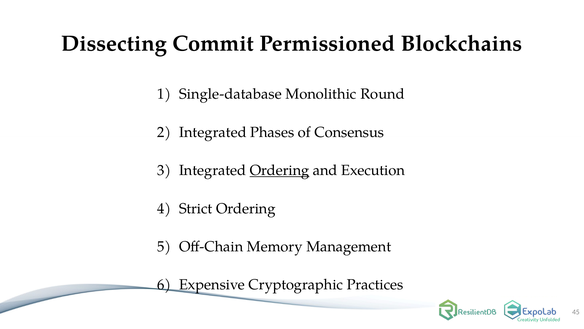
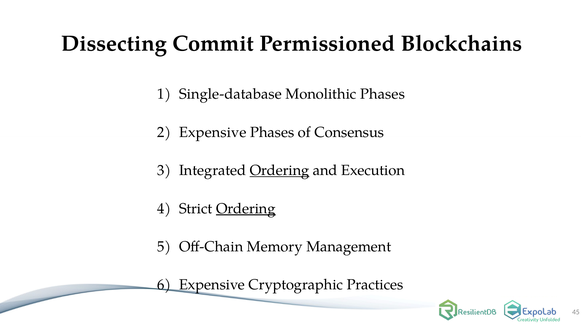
Monolithic Round: Round -> Phases (383, 94)
Integrated: Integrated -> Expensive (213, 132)
Ordering underline: none -> present (246, 208)
